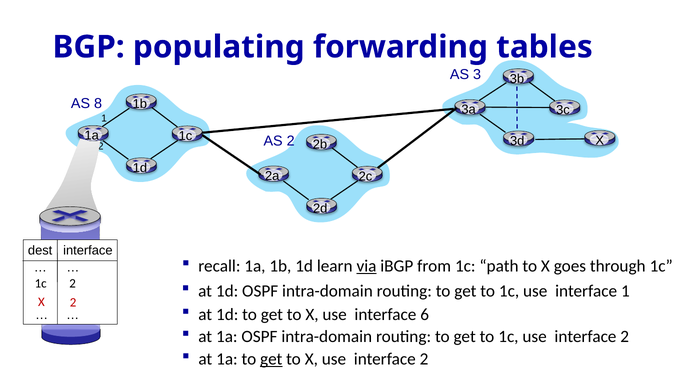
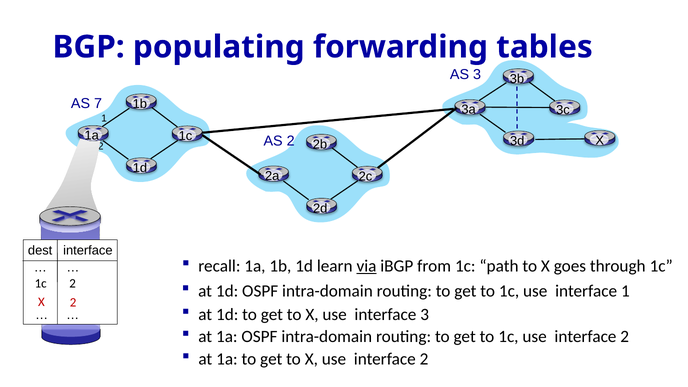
8: 8 -> 7 (98, 103)
interface 6: 6 -> 3 (425, 315)
get underline: present -> none (271, 359)
